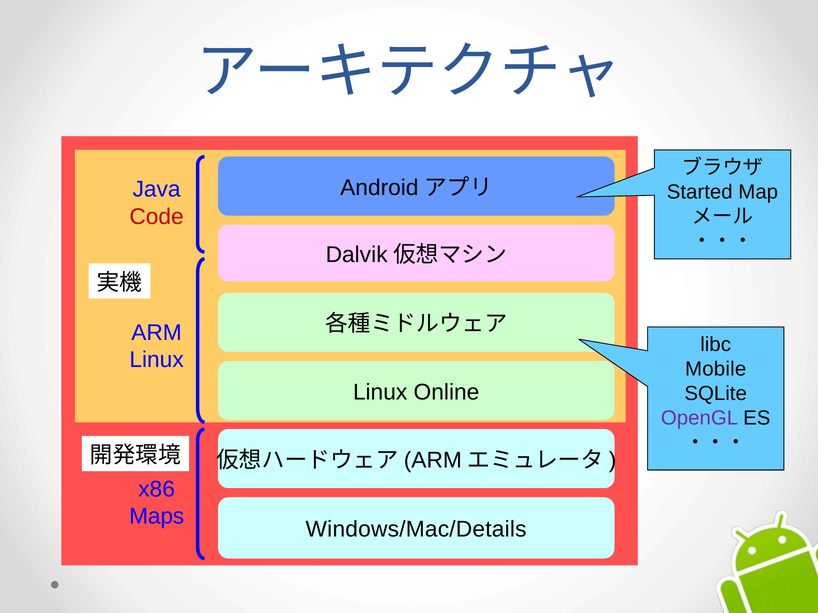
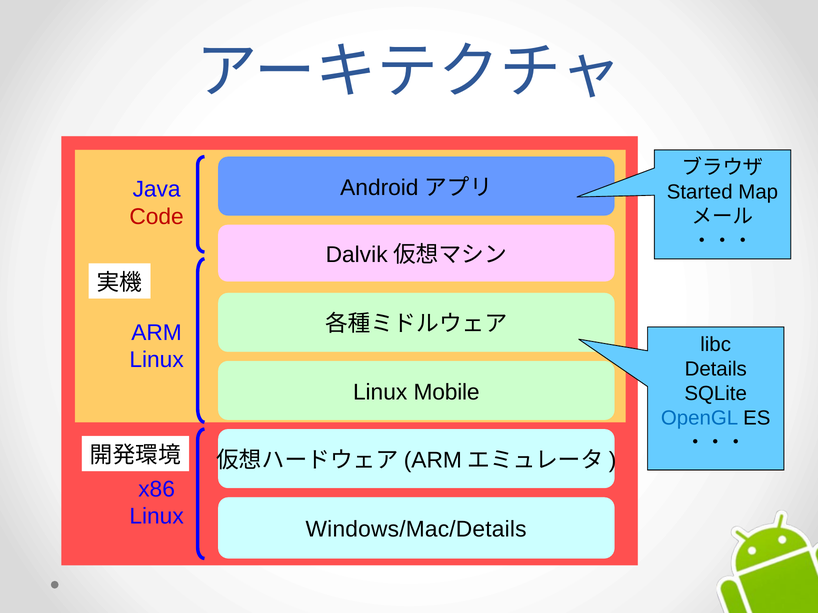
Mobile: Mobile -> Details (716, 369)
Online: Online -> Mobile (447, 392)
OpenGL colour: purple -> blue (700, 419)
Maps: Maps -> Linux (157, 517)
